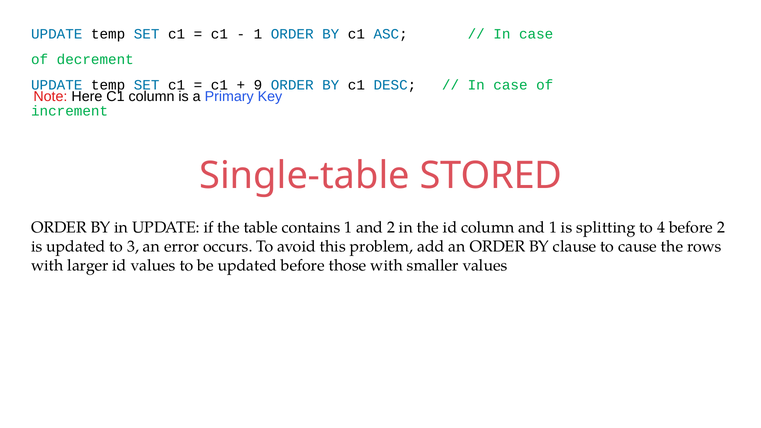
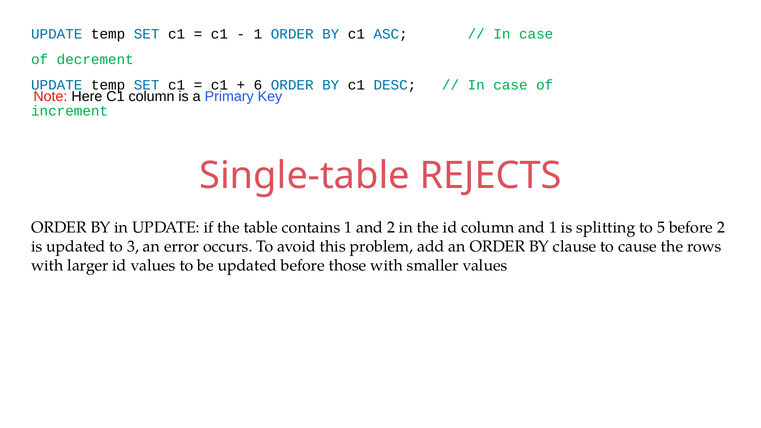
9: 9 -> 6 (258, 85)
STORED: STORED -> REJECTS (491, 176)
4: 4 -> 5 (661, 227)
